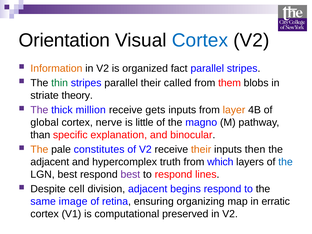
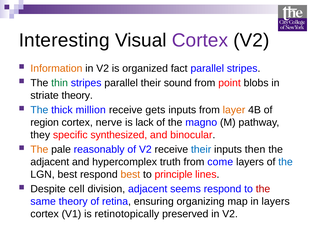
Orientation: Orientation -> Interesting (64, 40)
Cortex colour: blue -> purple (200, 40)
called: called -> sound (178, 83)
them: them -> point (230, 83)
The colour: purple -> blue (39, 110)
global: global -> region (45, 122)
little: little -> lack (145, 122)
than: than -> they (40, 135)
explanation: explanation -> synthesized (119, 135)
constitutes: constitutes -> reasonably (99, 149)
their colour: orange -> blue (201, 149)
which: which -> come (220, 162)
best colour: purple -> orange (130, 174)
to respond: respond -> principle (174, 174)
begins: begins -> seems (186, 189)
the colour: black -> red (263, 189)
same image: image -> theory (73, 201)
in erratic: erratic -> layers (276, 201)
computational: computational -> retinotopically (127, 214)
